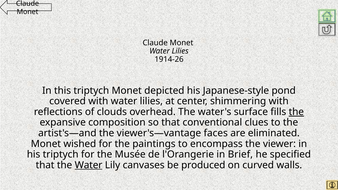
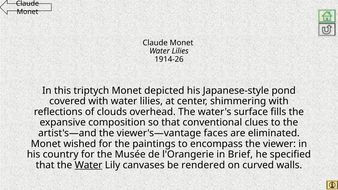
the underline: present -> none (296, 112)
his triptych: triptych -> country (61, 155)
produced: produced -> rendered (203, 165)
